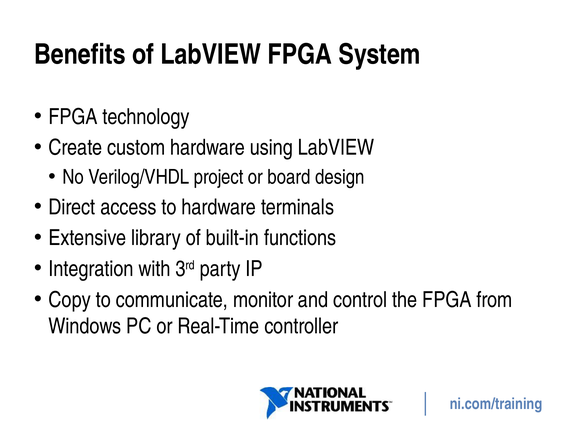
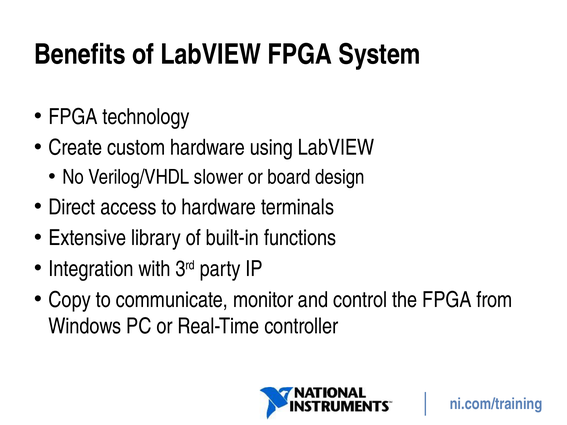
project: project -> slower (219, 177)
